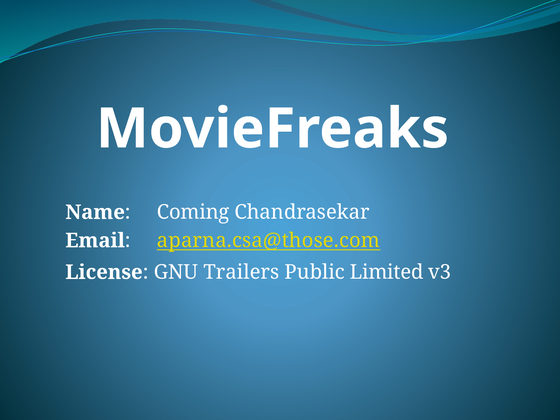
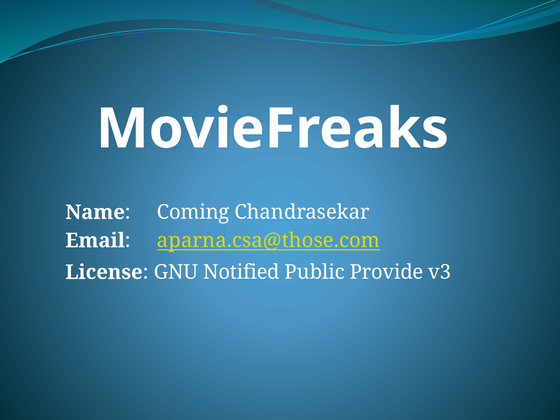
Trailers: Trailers -> Notified (242, 272)
Limited: Limited -> Provide (387, 272)
